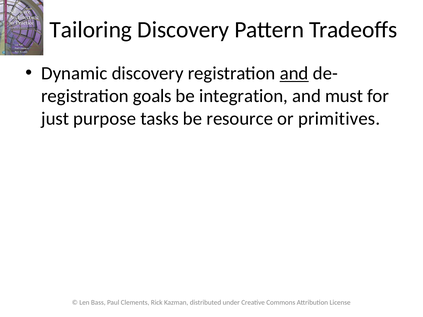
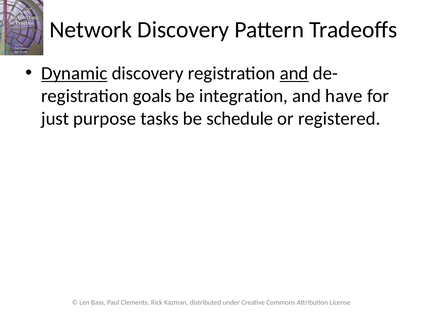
Tailoring: Tailoring -> Network (91, 30)
Dynamic underline: none -> present (74, 73)
must: must -> have (344, 96)
resource: resource -> schedule (240, 119)
primitives: primitives -> registered (339, 119)
